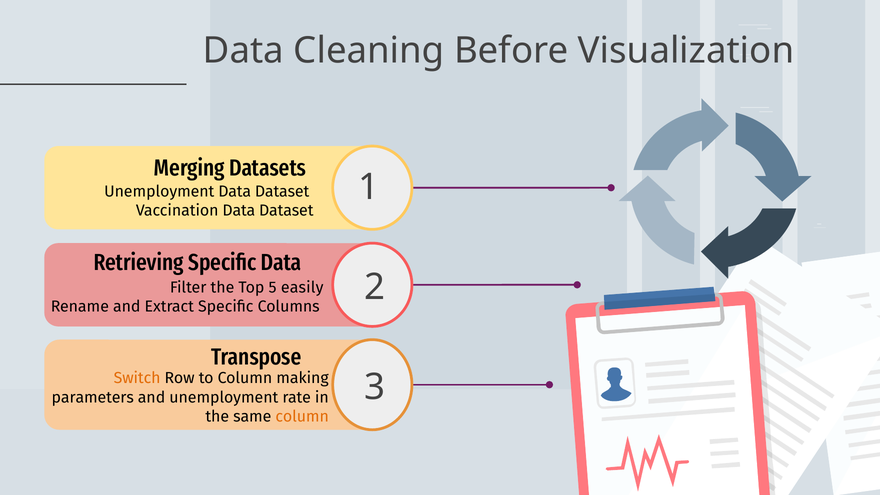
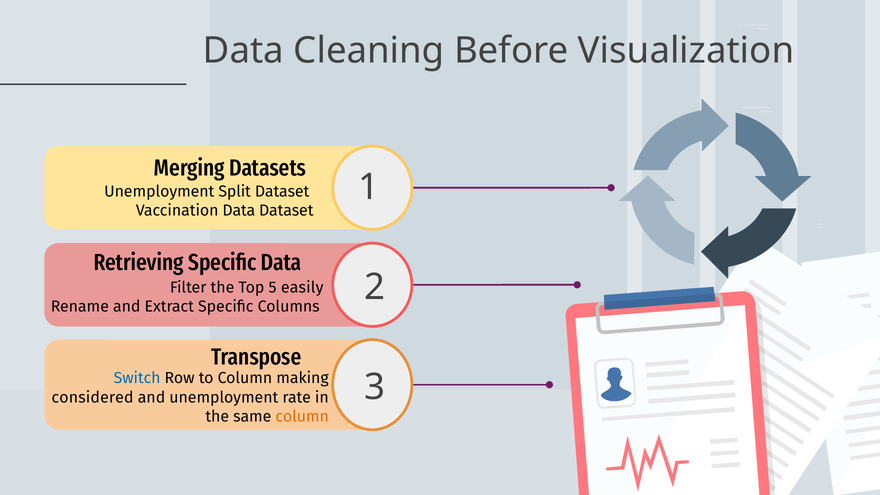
Unemployment Data: Data -> Split (235, 192)
Switch colour: orange -> blue (137, 378)
parameters: parameters -> considered (93, 397)
